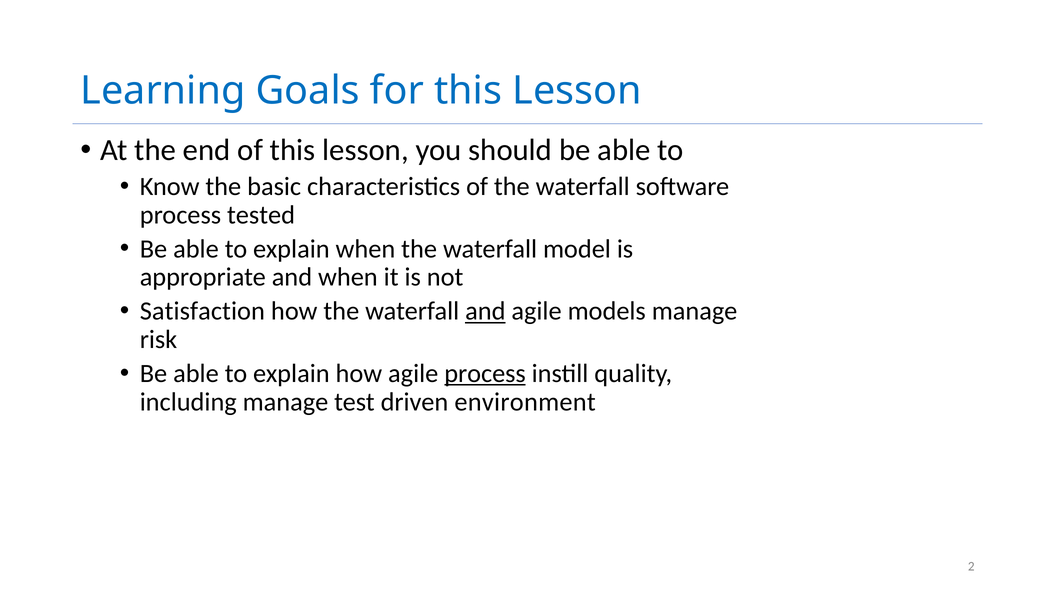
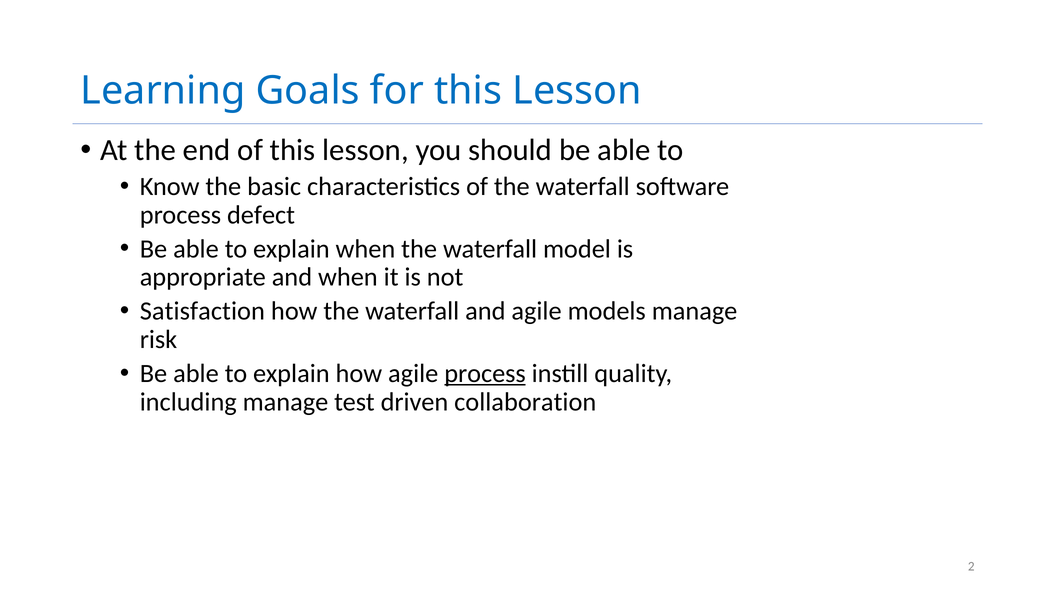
tested: tested -> defect (261, 215)
and underline: present -> none (485, 311)
environment: environment -> collaboration (525, 402)
